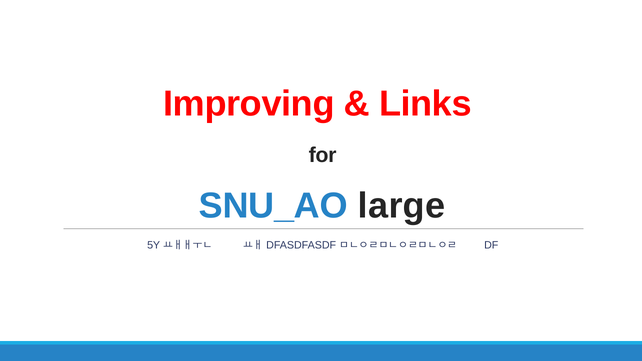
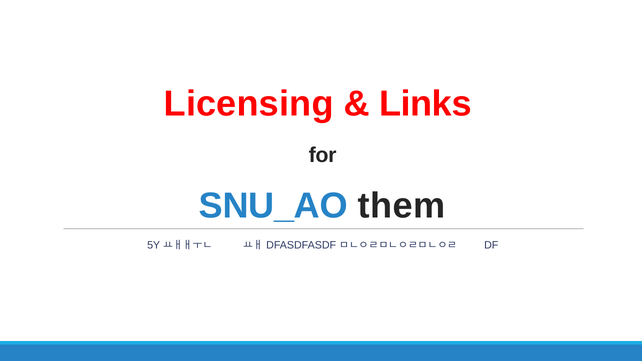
Improving: Improving -> Licensing (249, 104)
large: large -> them (402, 206)
